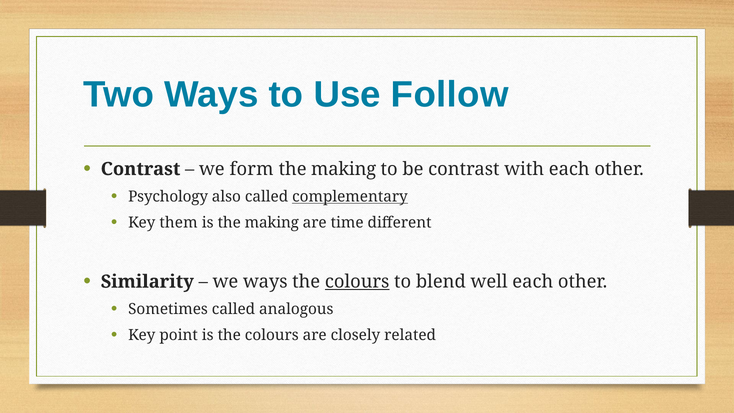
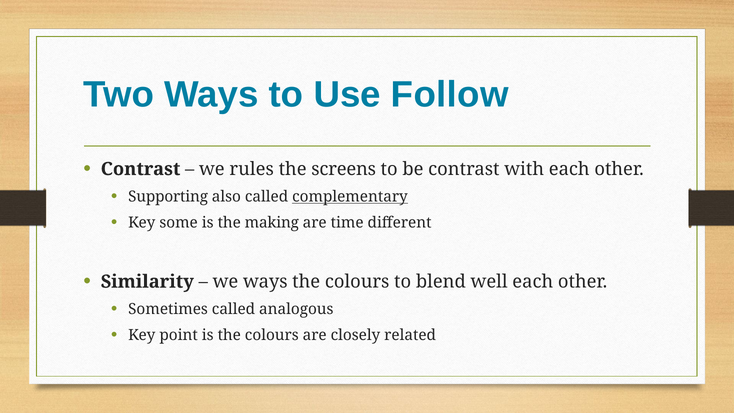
form: form -> rules (252, 169)
making: making -> screens (344, 169)
Psychology: Psychology -> Supporting (168, 197)
them: them -> some (179, 223)
colours underline: present -> none (357, 282)
